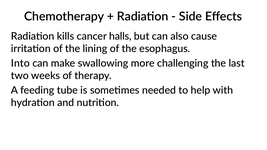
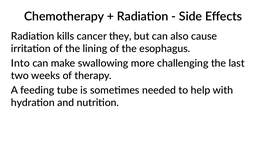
halls: halls -> they (120, 36)
